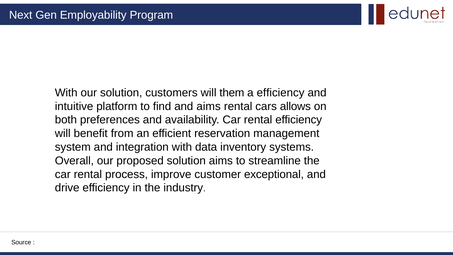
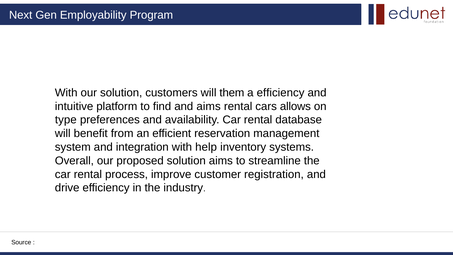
both: both -> type (66, 120)
rental efficiency: efficiency -> database (299, 120)
data: data -> help (206, 147)
exceptional: exceptional -> registration (274, 174)
